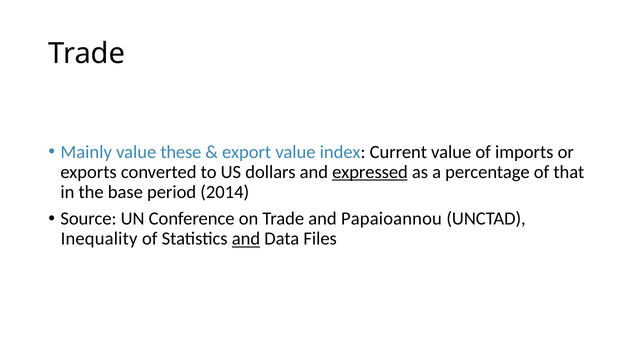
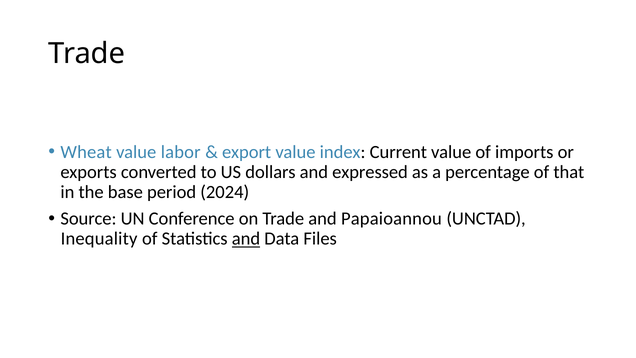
Mainly: Mainly -> Wheat (86, 152)
these: these -> labor (181, 152)
expressed underline: present -> none (370, 172)
2014: 2014 -> 2024 (225, 192)
